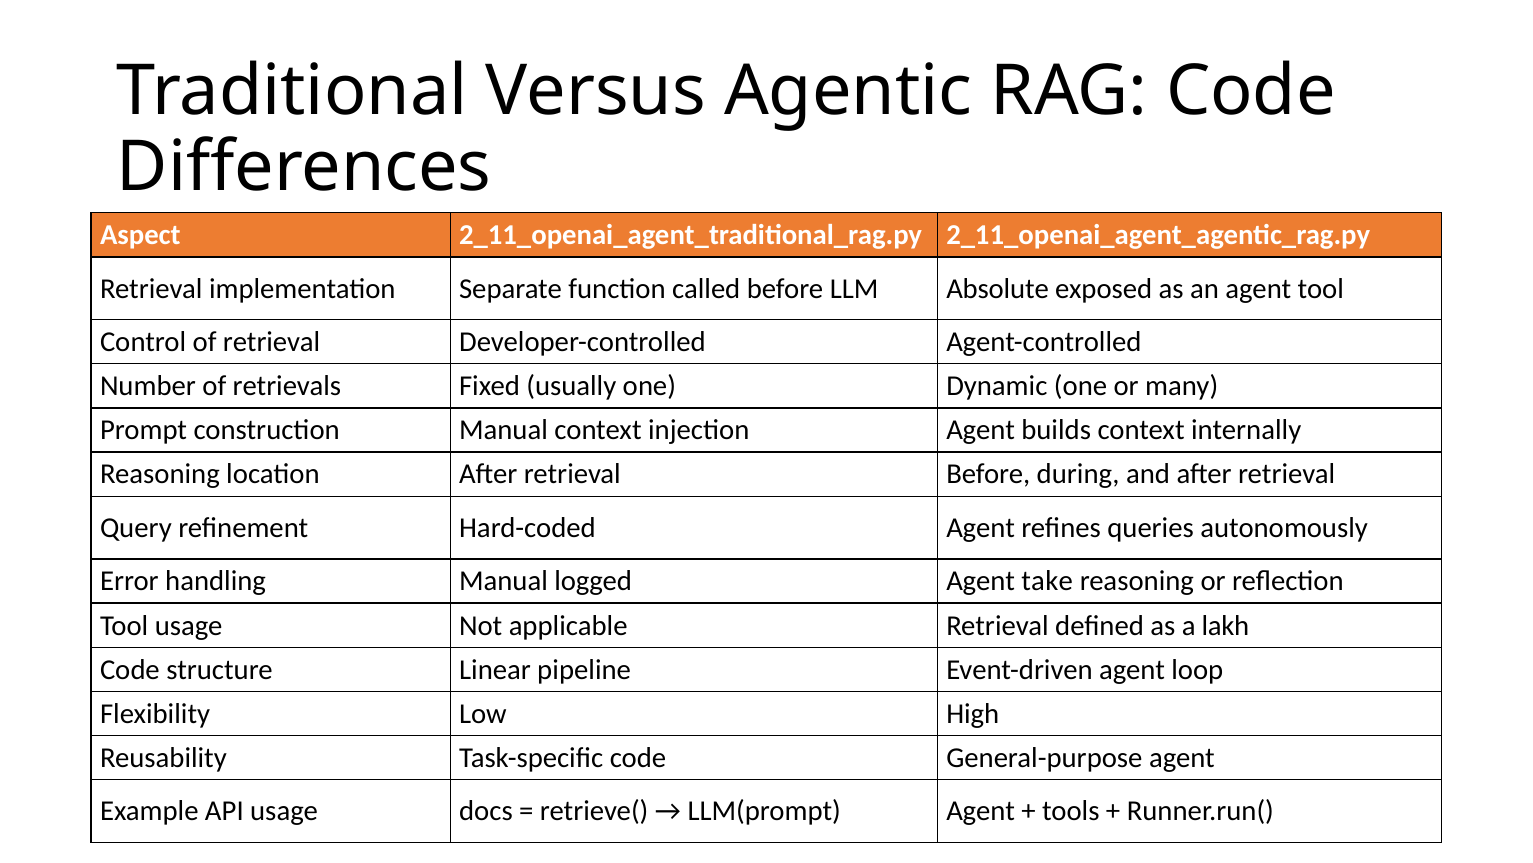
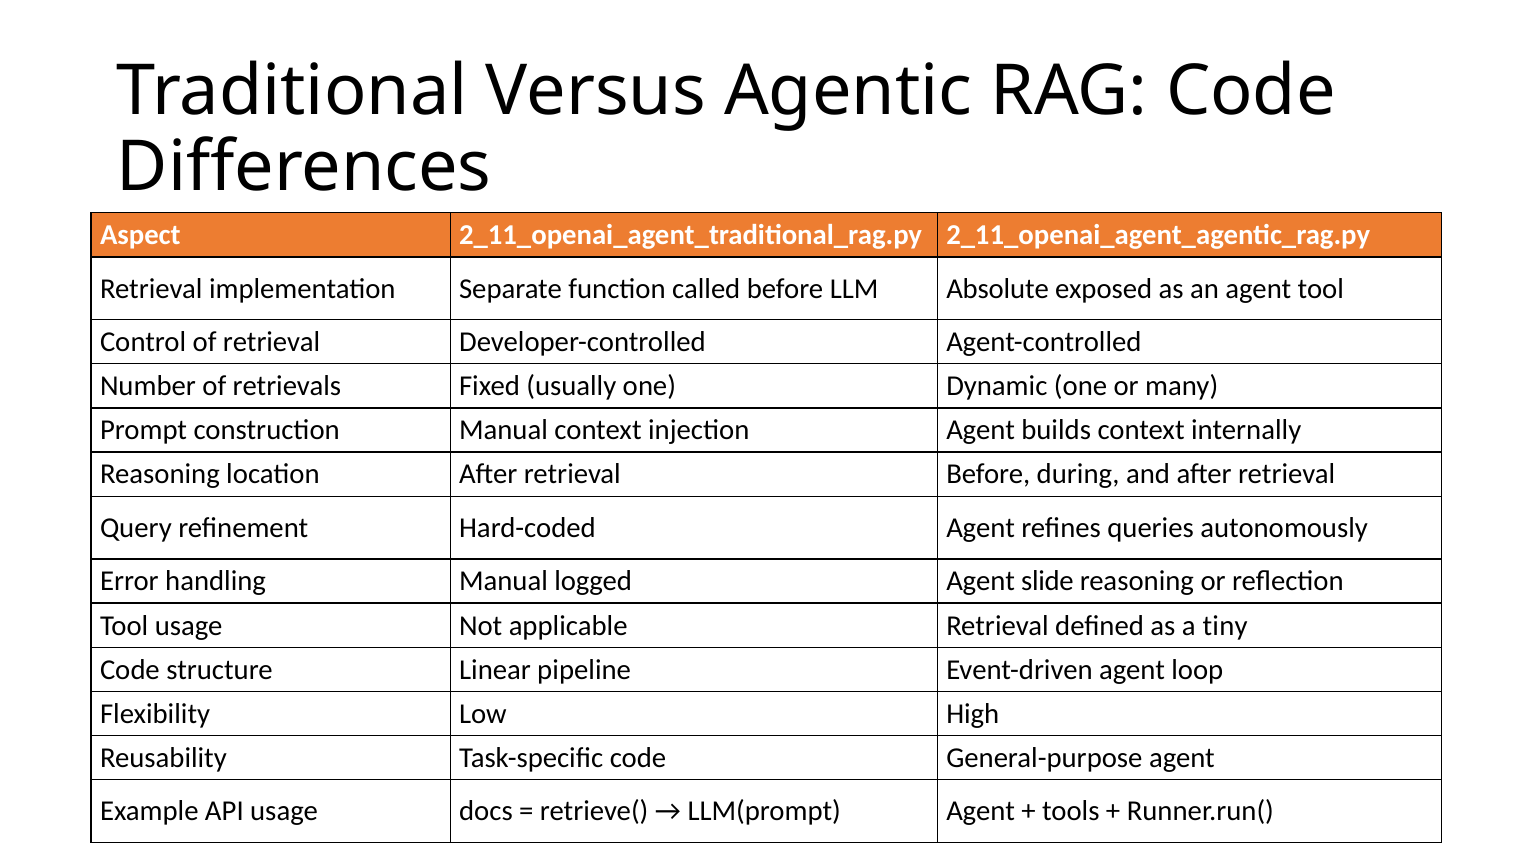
take: take -> slide (1047, 581)
lakh: lakh -> tiny (1225, 625)
